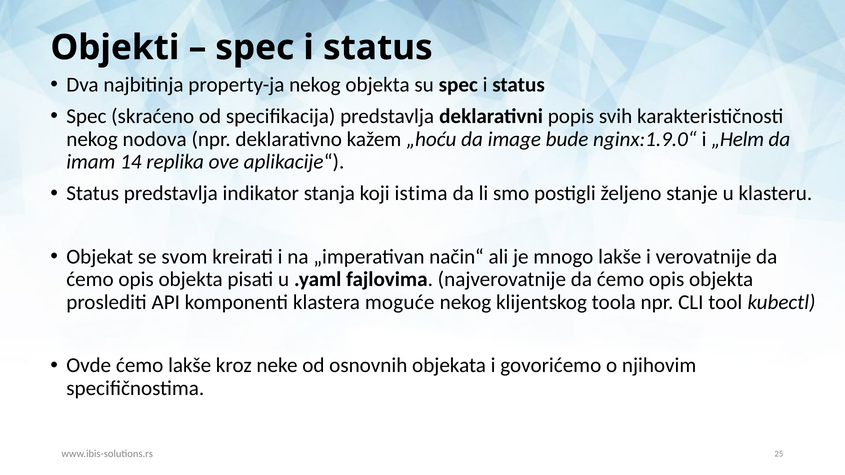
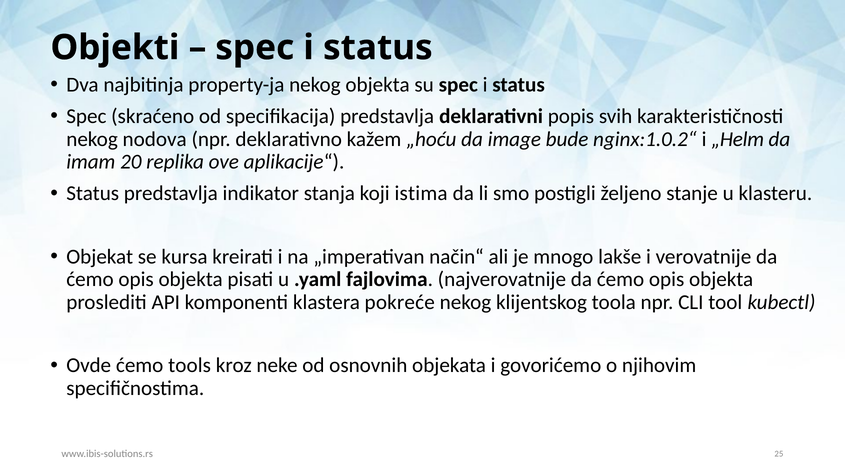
nginx:1.9.0“: nginx:1.9.0“ -> nginx:1.0.2“ (645, 139)
14: 14 -> 20 (131, 162)
svom: svom -> kursa (184, 257)
moguće: moguće -> pokreće (400, 302)
ćemo lakše: lakše -> tools (190, 366)
